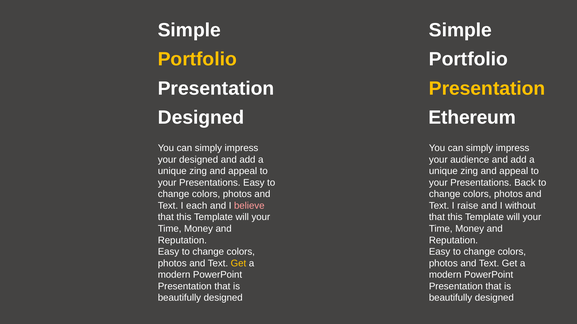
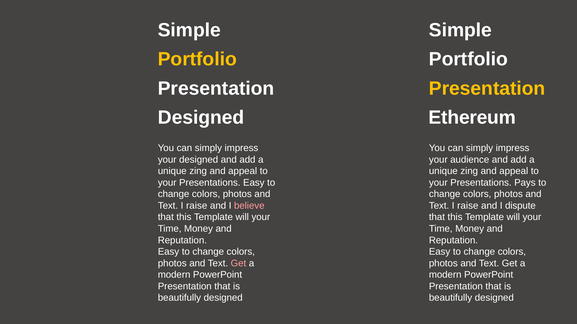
Back: Back -> Pays (525, 183)
each: each -> raise (197, 206)
without: without -> dispute (520, 206)
Get colour: yellow -> pink (238, 264)
